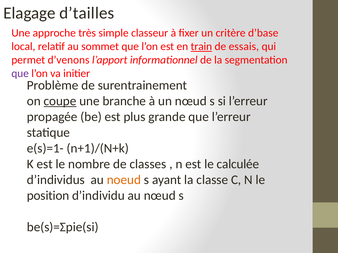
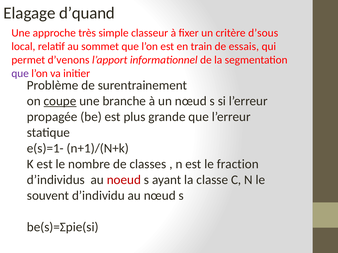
d’tailles: d’tailles -> d’quand (87, 13)
d’base: d’base -> d’sous (263, 33)
train underline: present -> none (201, 47)
calculée: calculée -> fraction (238, 164)
noeud colour: orange -> red (124, 180)
position: position -> souvent (48, 196)
